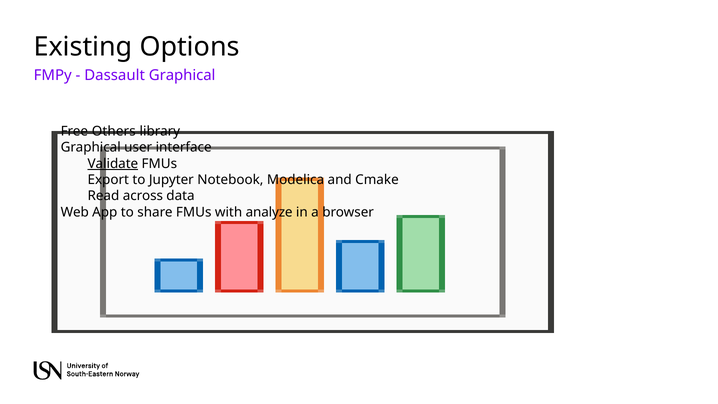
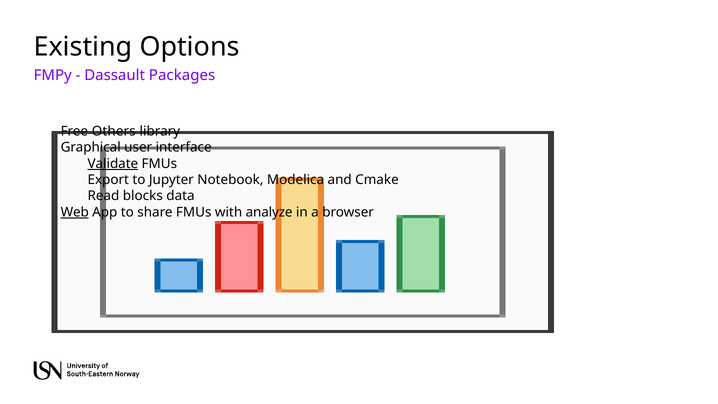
Dassault Graphical: Graphical -> Packages (182, 75)
across: across -> blocks (143, 196)
Web underline: none -> present (75, 212)
